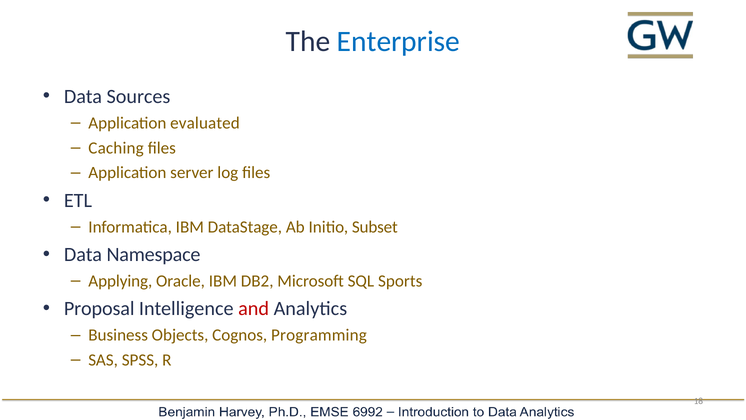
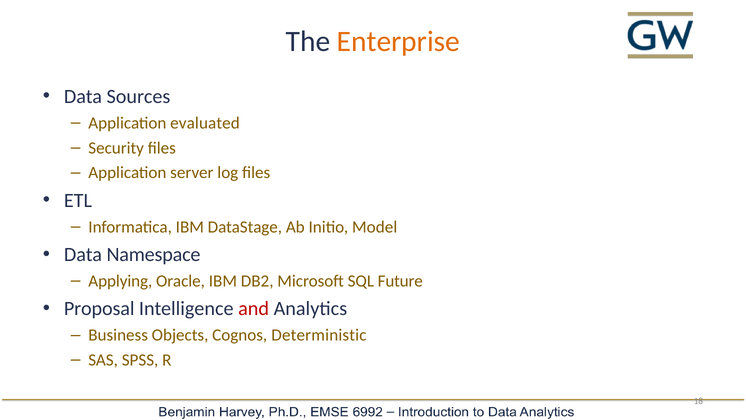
Enterprise colour: blue -> orange (399, 42)
Caching: Caching -> Security (116, 148)
Subset: Subset -> Model (375, 227)
Sports: Sports -> Future (400, 281)
Programming: Programming -> Deterministic (319, 335)
